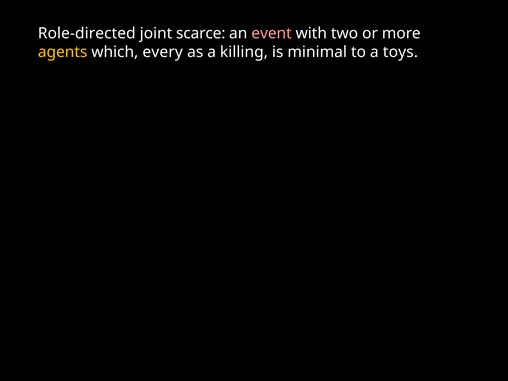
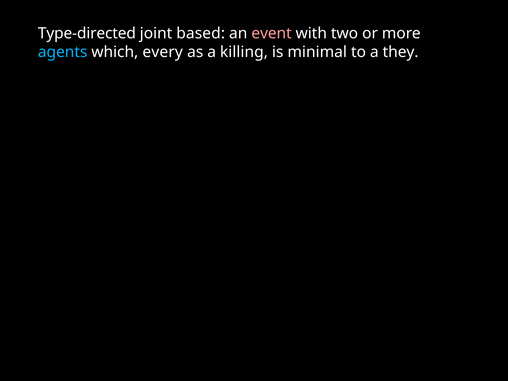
Role-directed: Role-directed -> Type-directed (87, 33)
scarce: scarce -> based (201, 33)
agents colour: yellow -> light blue (63, 52)
toys: toys -> they (401, 52)
